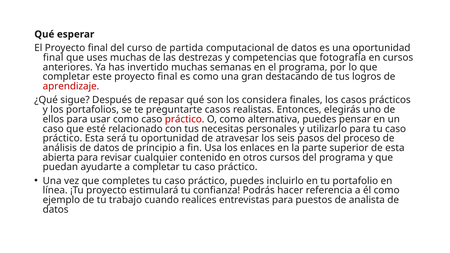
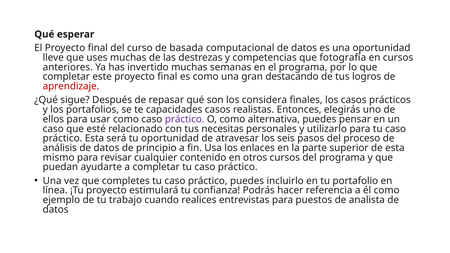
partida: partida -> basada (186, 48)
final: final -> lleve (53, 58)
preguntarte: preguntarte -> capacidades (174, 110)
práctico colour: red -> purple (185, 119)
abierta: abierta -> mismo (59, 158)
